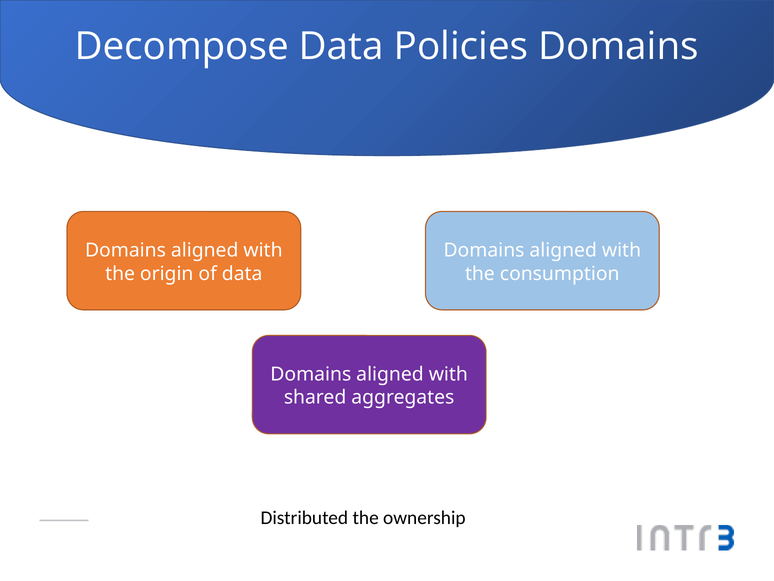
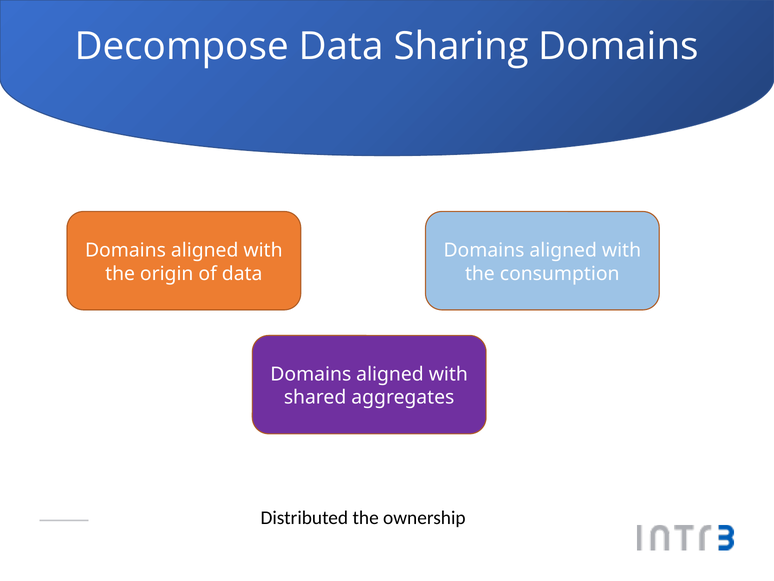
Policies: Policies -> Sharing (461, 46)
